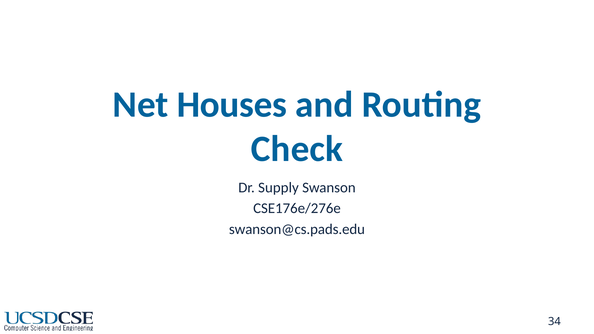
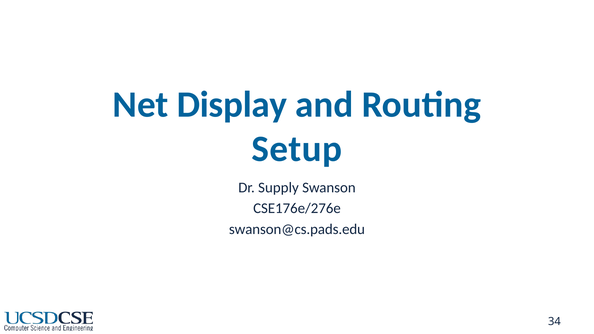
Houses: Houses -> Display (232, 105)
Check: Check -> Setup (297, 149)
